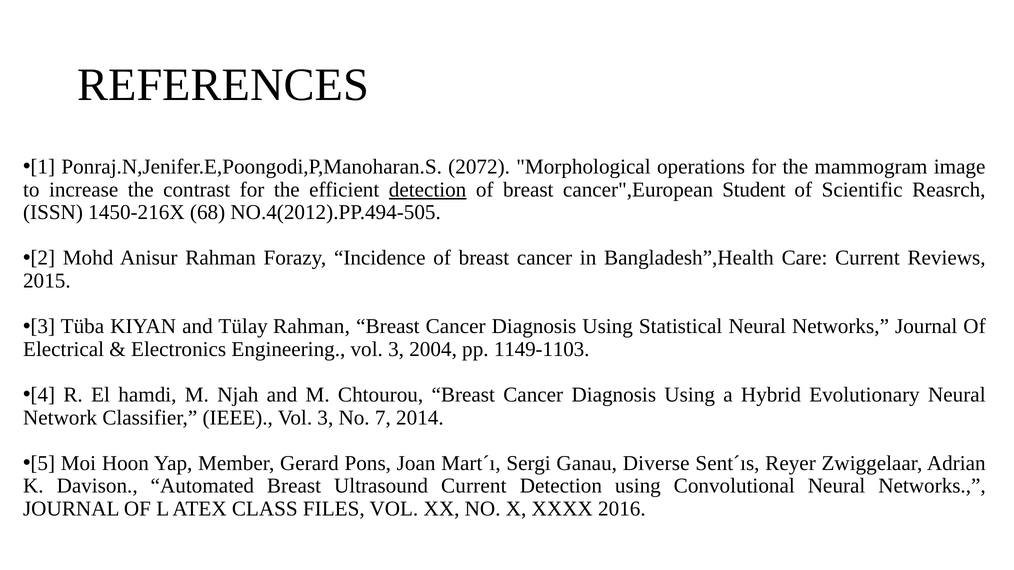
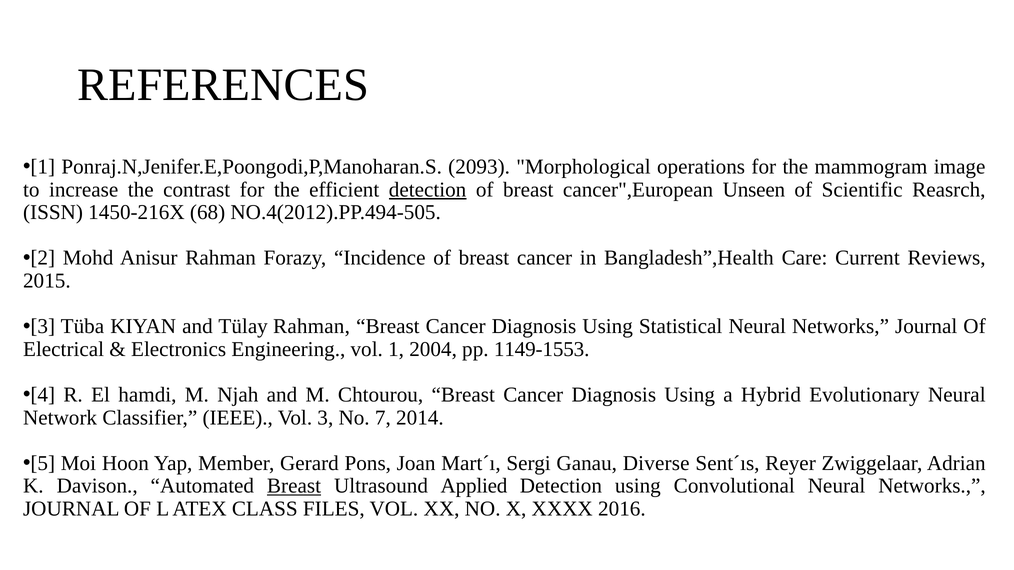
2072: 2072 -> 2093 (479, 167)
Student: Student -> Unseen (754, 190)
Engineering vol 3: 3 -> 1 (396, 349)
1149-1103: 1149-1103 -> 1149-1553 (542, 349)
Breast underline: none -> present (294, 486)
Ultrasound Current: Current -> Applied (474, 486)
